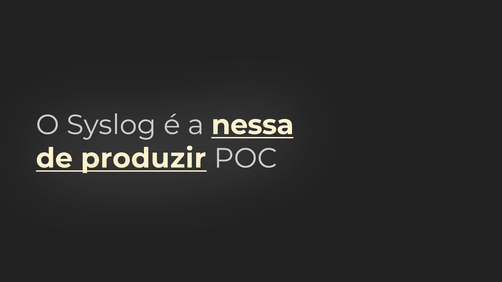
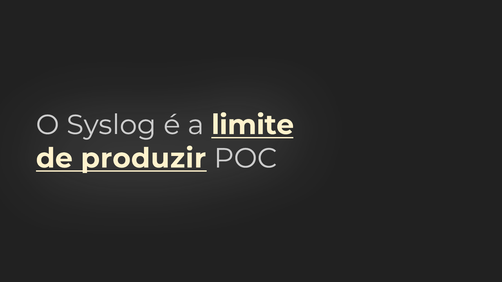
nessa: nessa -> limite (253, 125)
